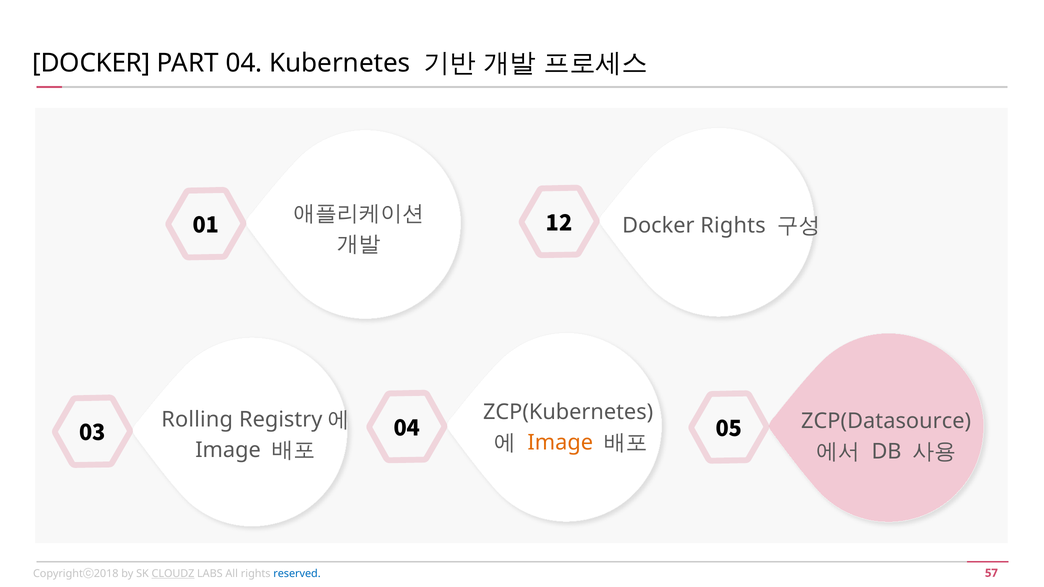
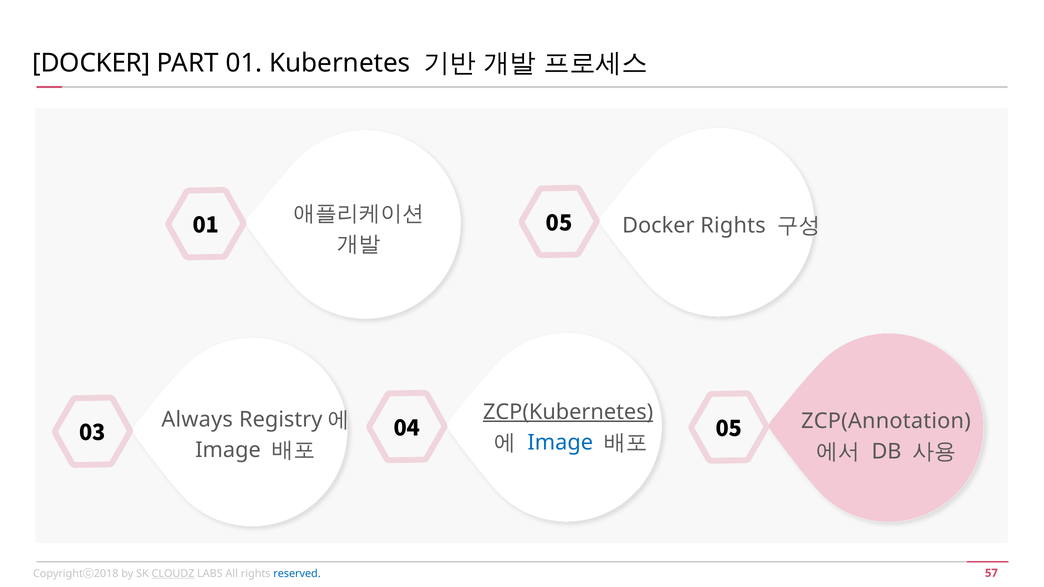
PART 04: 04 -> 01 (244, 63)
01 12: 12 -> 05 (559, 223)
ZCP(Kubernetes underline: none -> present (568, 412)
Rolling: Rolling -> Always (197, 420)
ZCP(Datasource: ZCP(Datasource -> ZCP(Annotation (886, 421)
Image colour: orange -> blue (560, 443)
